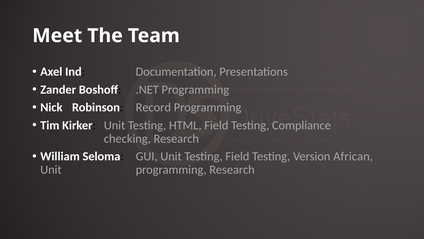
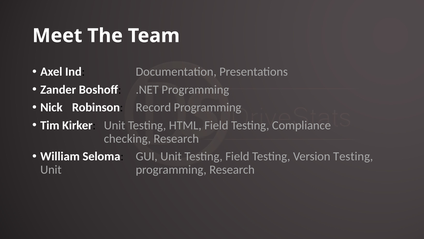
Version African: African -> Testing (353, 156)
